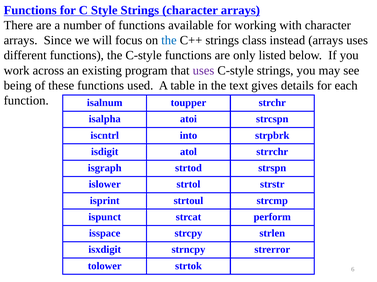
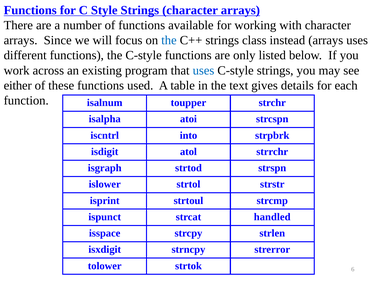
uses colour: purple -> blue (203, 71)
being: being -> either (18, 86)
perform: perform -> handled (272, 217)
